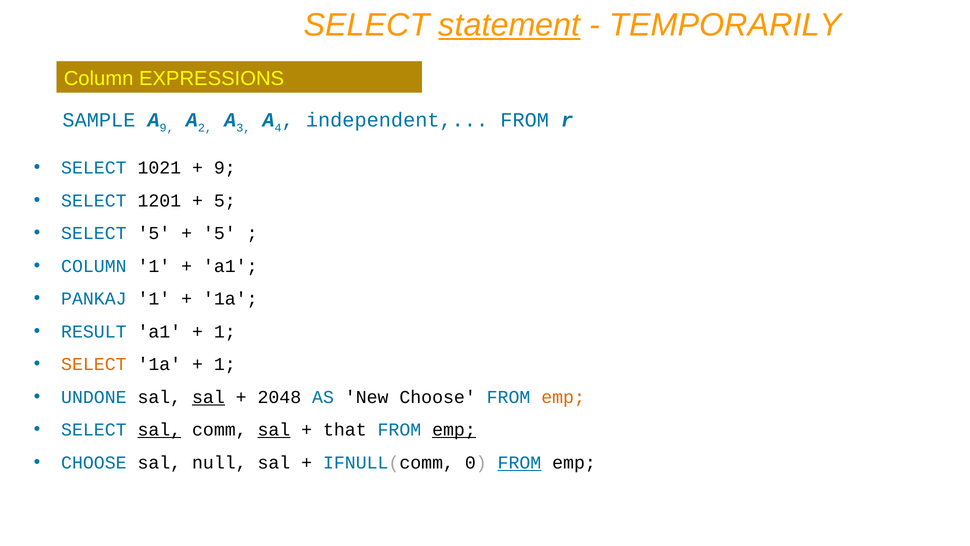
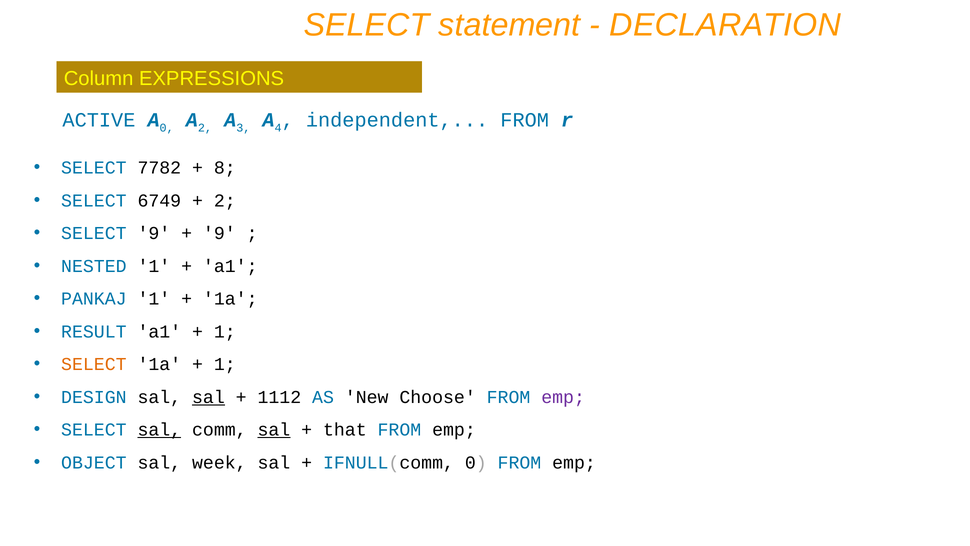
statement underline: present -> none (509, 25)
TEMPORARILY: TEMPORARILY -> DECLARATION (725, 25)
SAMPLE: SAMPLE -> ACTIVE (99, 120)
9: 9 -> 0 (167, 128)
1021: 1021 -> 7782 (159, 168)
9: 9 -> 8 (225, 168)
1201: 1201 -> 6749 (159, 200)
5: 5 -> 2 (225, 200)
SELECT 5: 5 -> 9 (154, 233)
5: 5 -> 9 (219, 233)
COLUMN: COLUMN -> NESTED (94, 266)
UNDONE: UNDONE -> DESIGN (94, 397)
2048: 2048 -> 1112 (279, 397)
emp colour: orange -> purple (563, 397)
emp underline: present -> none (454, 430)
CHOOSE: CHOOSE -> OBJECT (94, 462)
null: null -> week (219, 462)
FROM underline: present -> none (519, 462)
